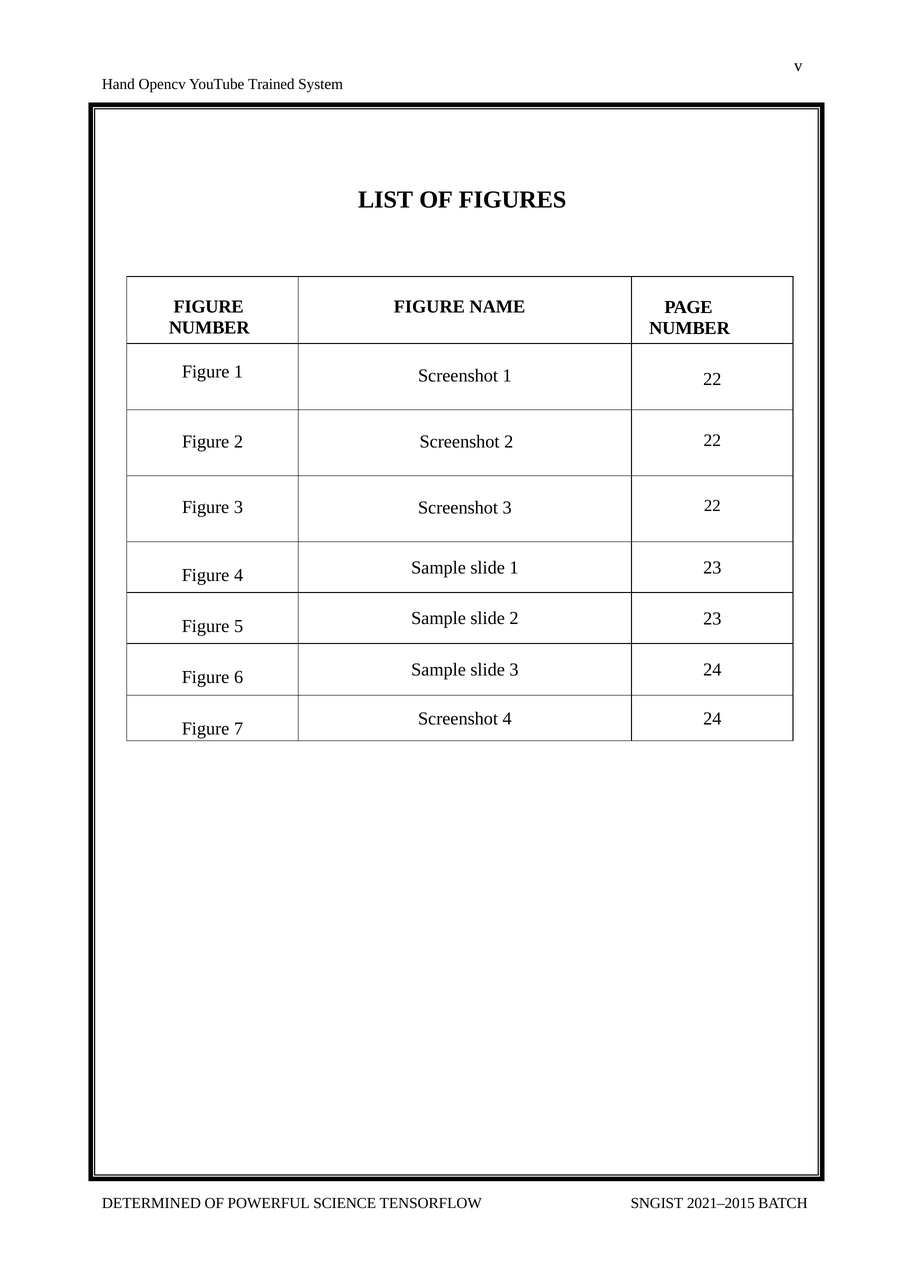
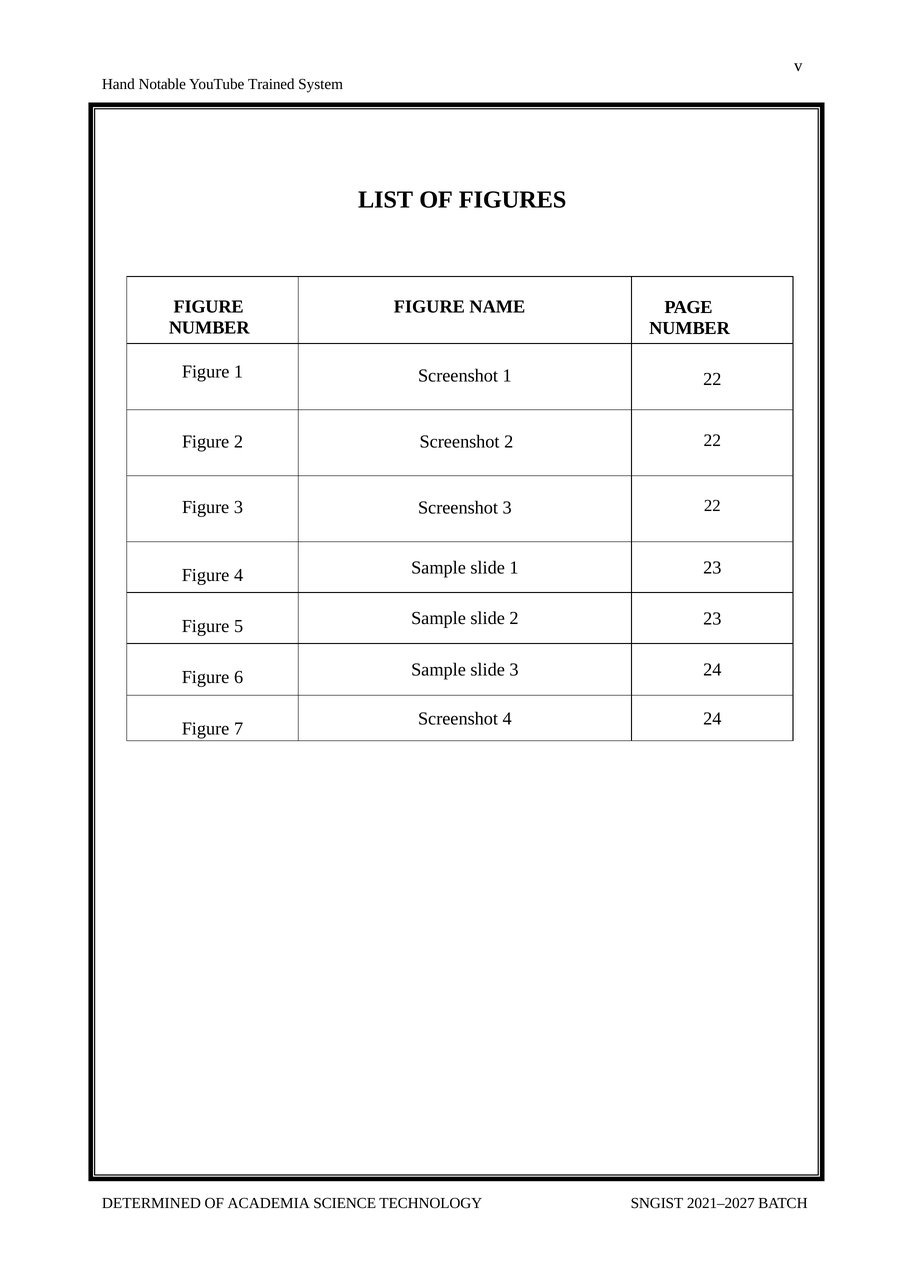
Opencv: Opencv -> Notable (162, 84)
POWERFUL: POWERFUL -> ACADEMIA (269, 1203)
TENSORFLOW: TENSORFLOW -> TECHNOLOGY (431, 1203)
2021–2015: 2021–2015 -> 2021–2027 (721, 1203)
